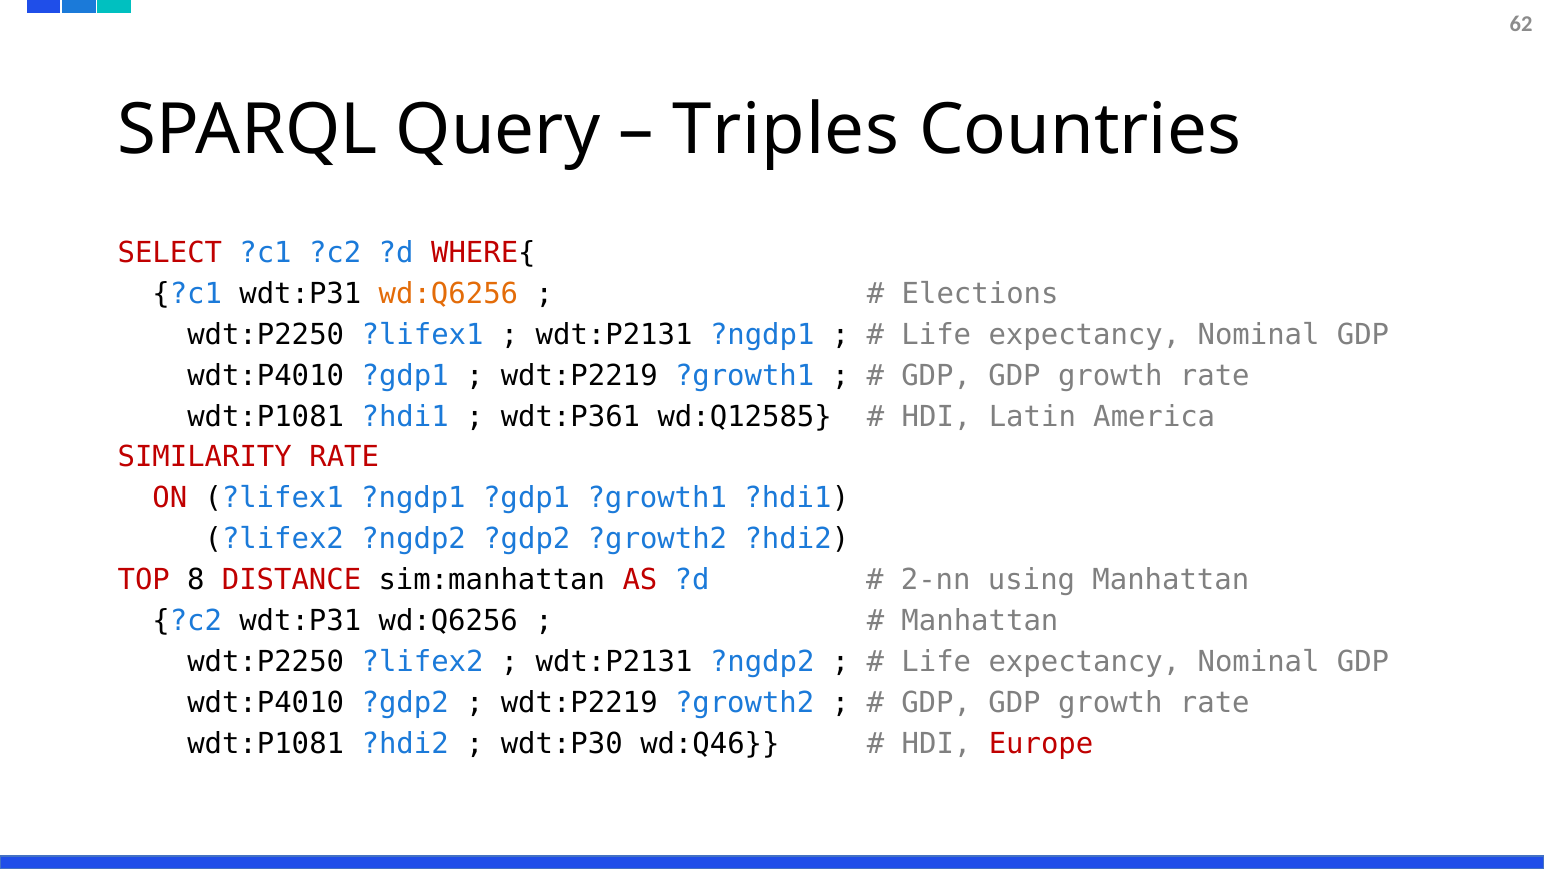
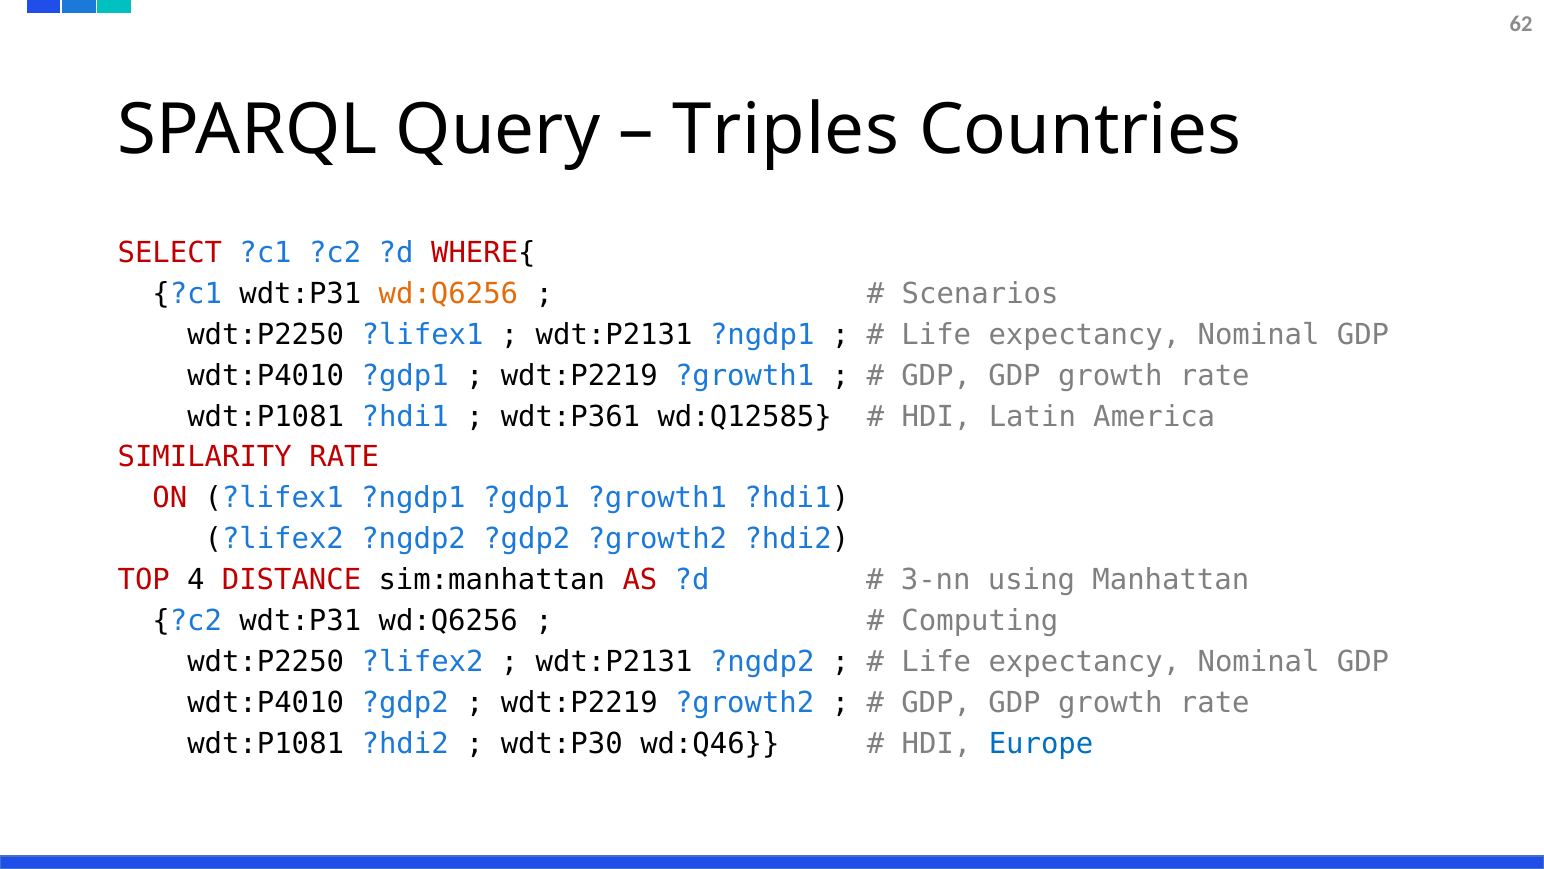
Elections: Elections -> Scenarios (980, 293)
8: 8 -> 4 (196, 580)
2-nn: 2-nn -> 3-nn (936, 580)
Manhattan: Manhattan -> Computing (980, 621)
Europe colour: red -> blue (1041, 744)
